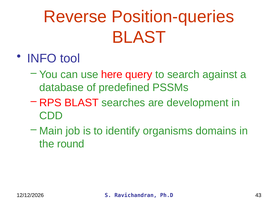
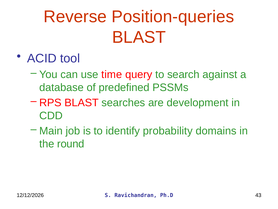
INFO: INFO -> ACID (42, 58)
here: here -> time (112, 74)
organisms: organisms -> probability (168, 131)
